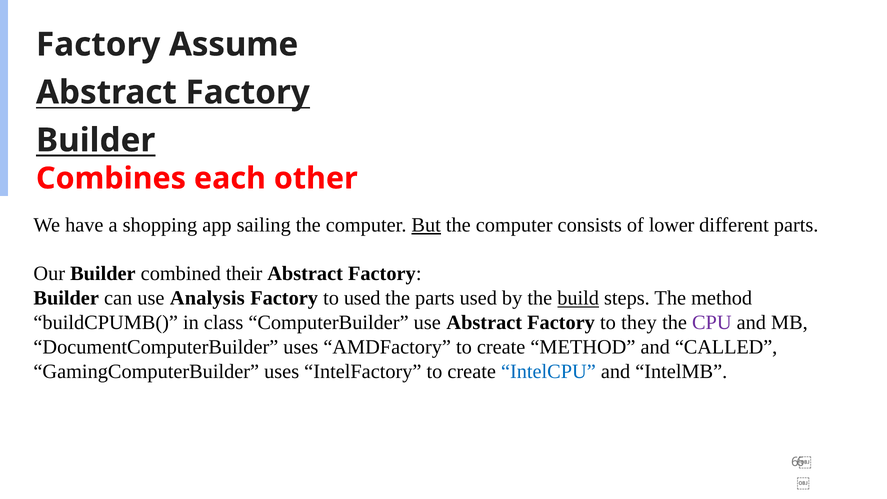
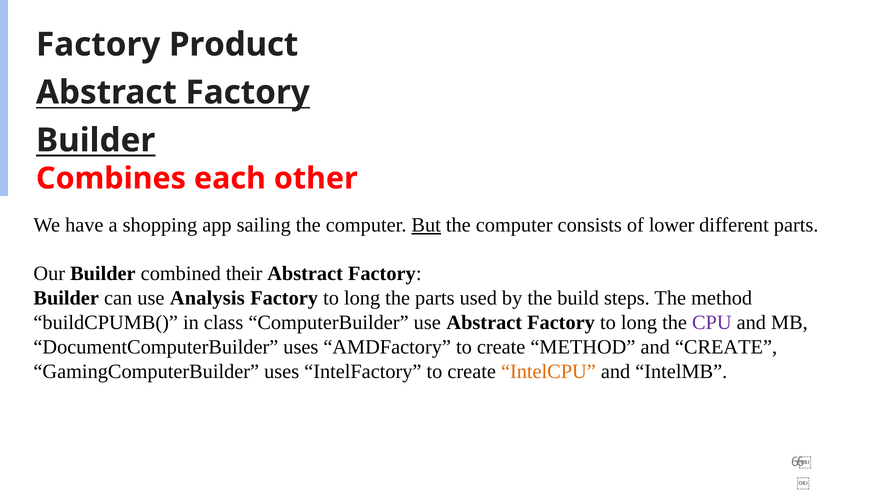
Assume: Assume -> Product (234, 45)
used: used -> long (362, 298)
build underline: present -> none (578, 298)
Abstract Factory to they: they -> long (639, 322)
and CALLED: CALLED -> CREATE (726, 347)
IntelCPU colour: blue -> orange (548, 371)
